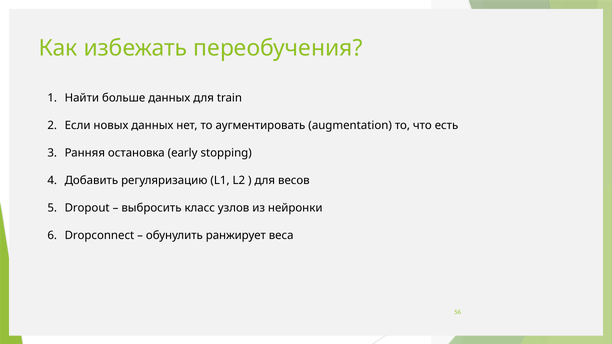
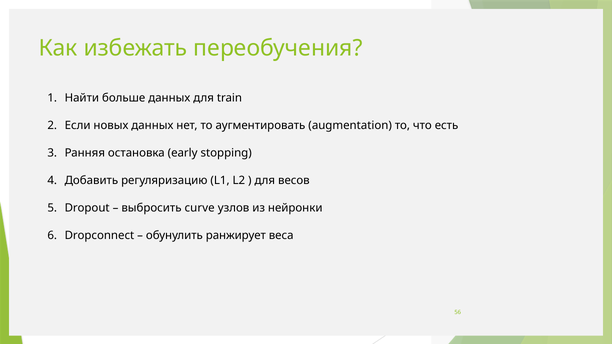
класс: класс -> curve (200, 208)
